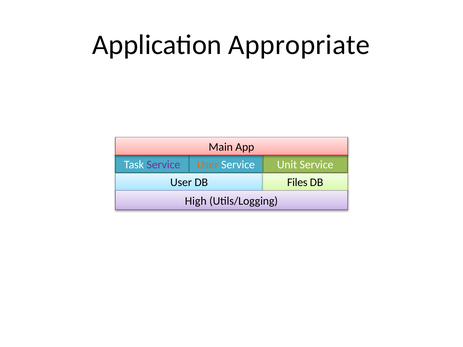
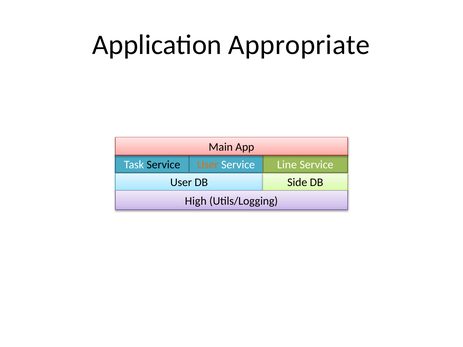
Service colour: purple -> black (163, 165)
Unit: Unit -> Line (287, 165)
Files: Files -> Side (297, 183)
